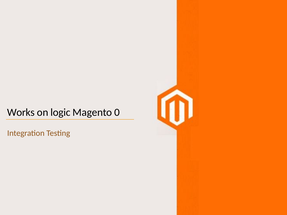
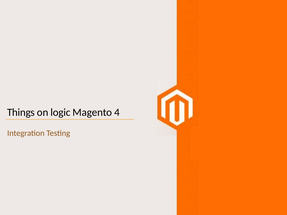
Works: Works -> Things (21, 112)
0: 0 -> 4 (117, 112)
